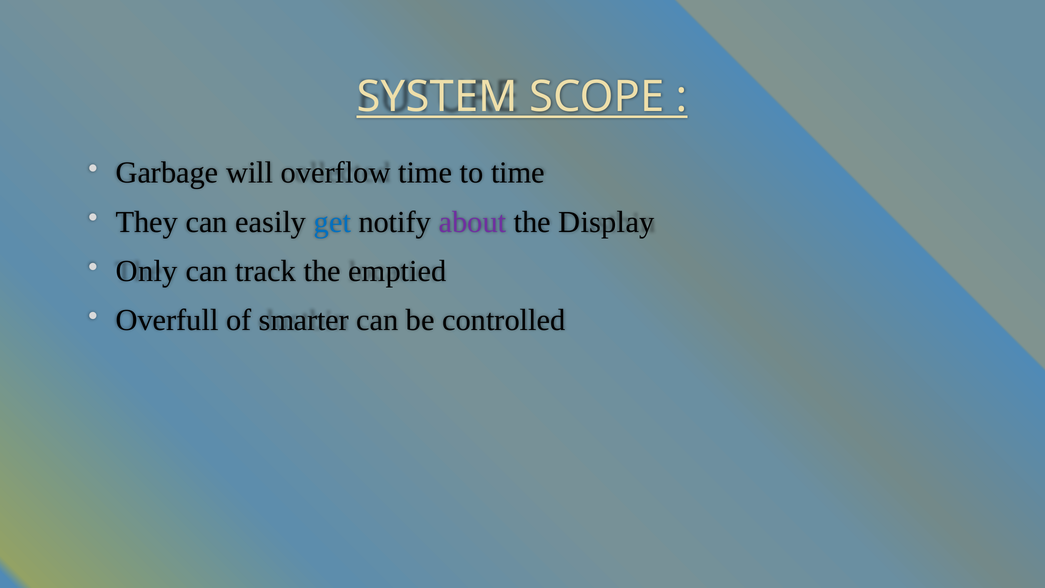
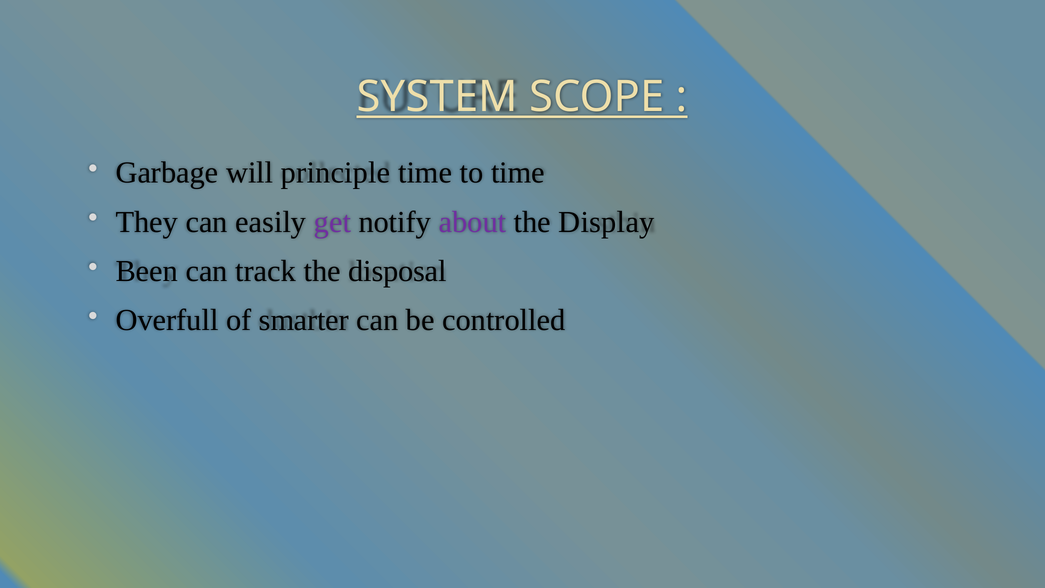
overflow: overflow -> principle (336, 173)
get colour: blue -> purple (332, 222)
Only: Only -> Been (147, 271)
emptied: emptied -> disposal (397, 271)
